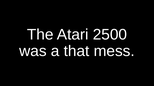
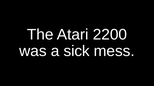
2500: 2500 -> 2200 (110, 35)
that: that -> sick (77, 51)
